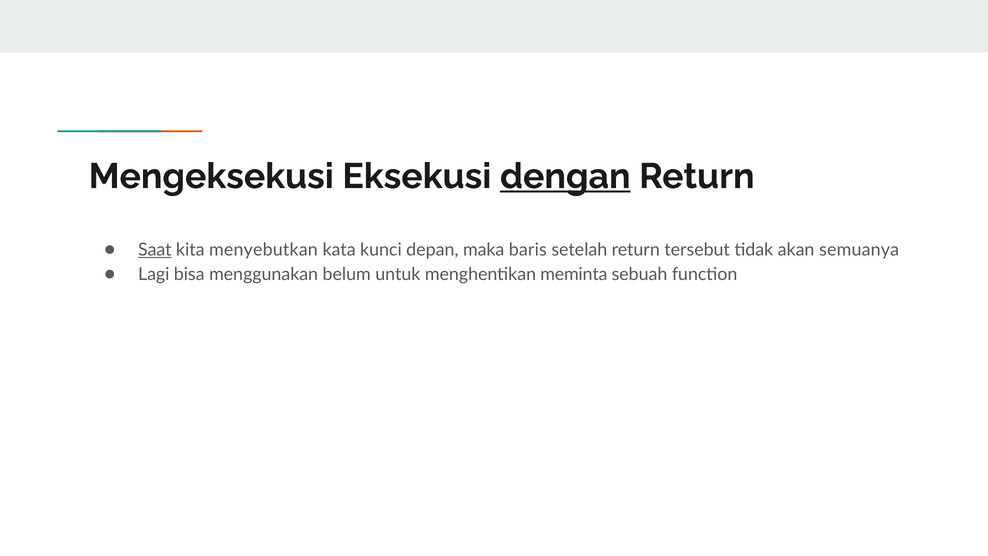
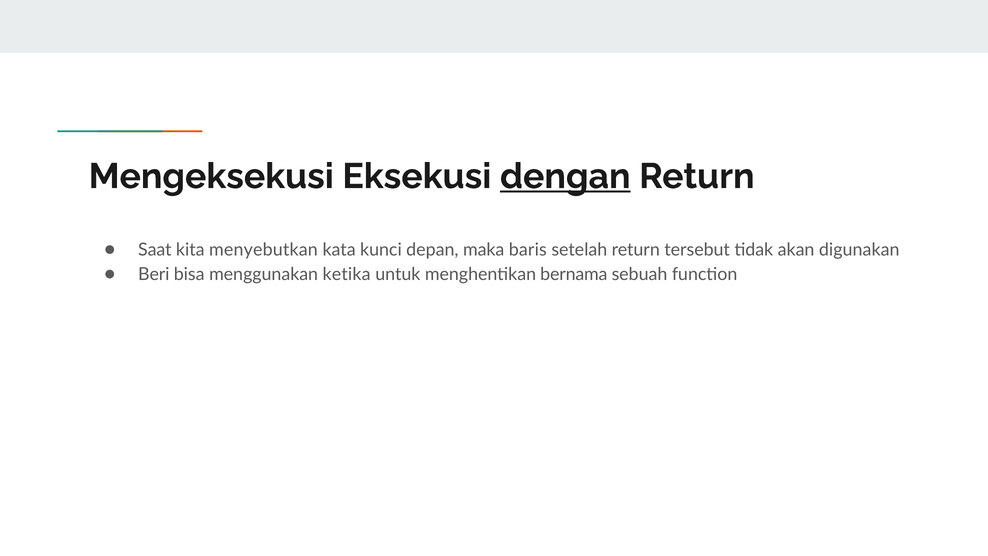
Saat underline: present -> none (155, 250)
semuanya: semuanya -> digunakan (859, 250)
Lagi: Lagi -> Beri (154, 274)
belum: belum -> ketika (347, 274)
meminta: meminta -> bernama (574, 274)
